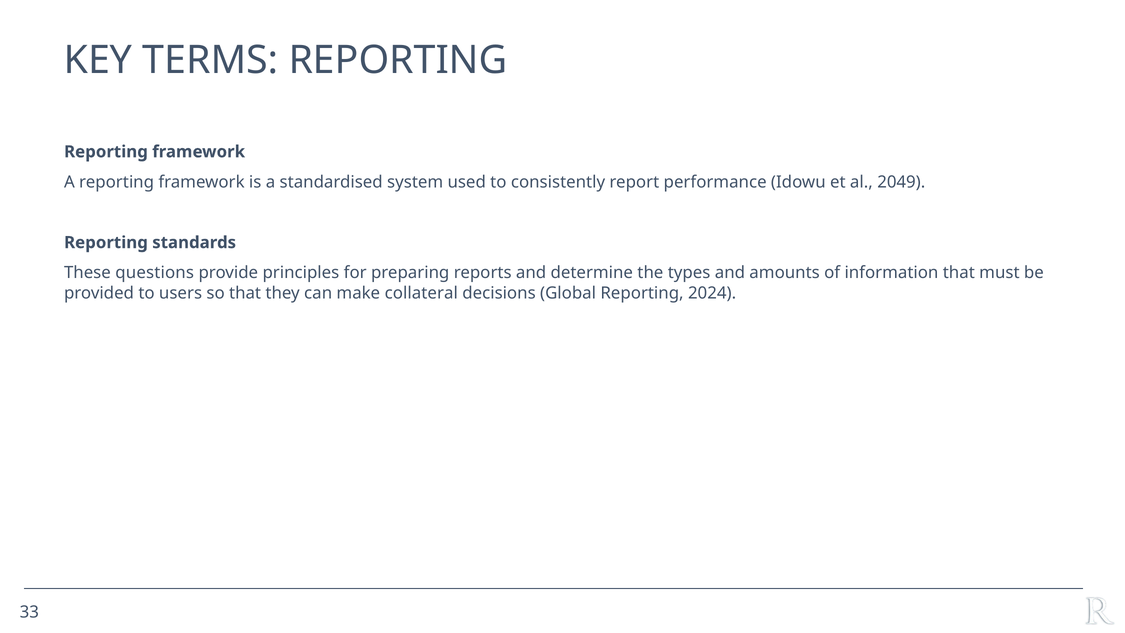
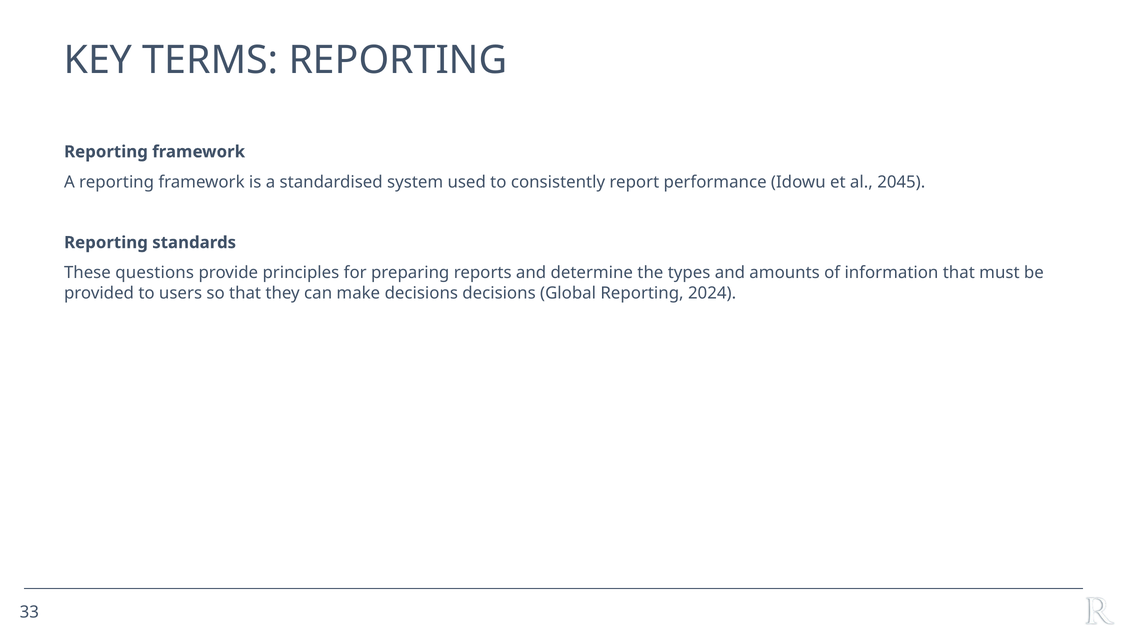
2049: 2049 -> 2045 (901, 182)
make collateral: collateral -> decisions (421, 293)
